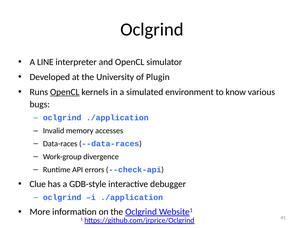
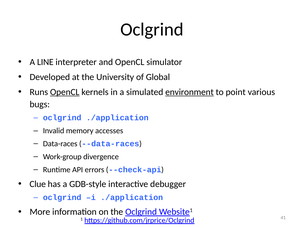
Plugin: Plugin -> Global (158, 77)
environment underline: none -> present (189, 92)
know: know -> point (236, 92)
